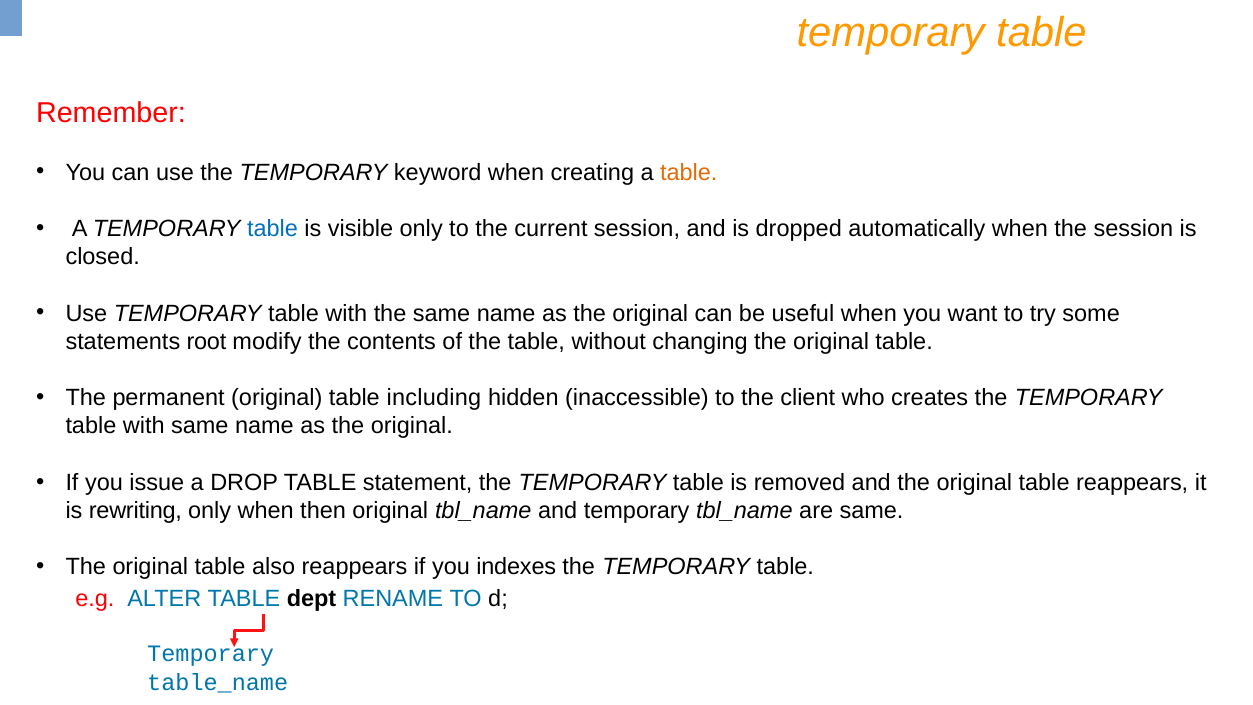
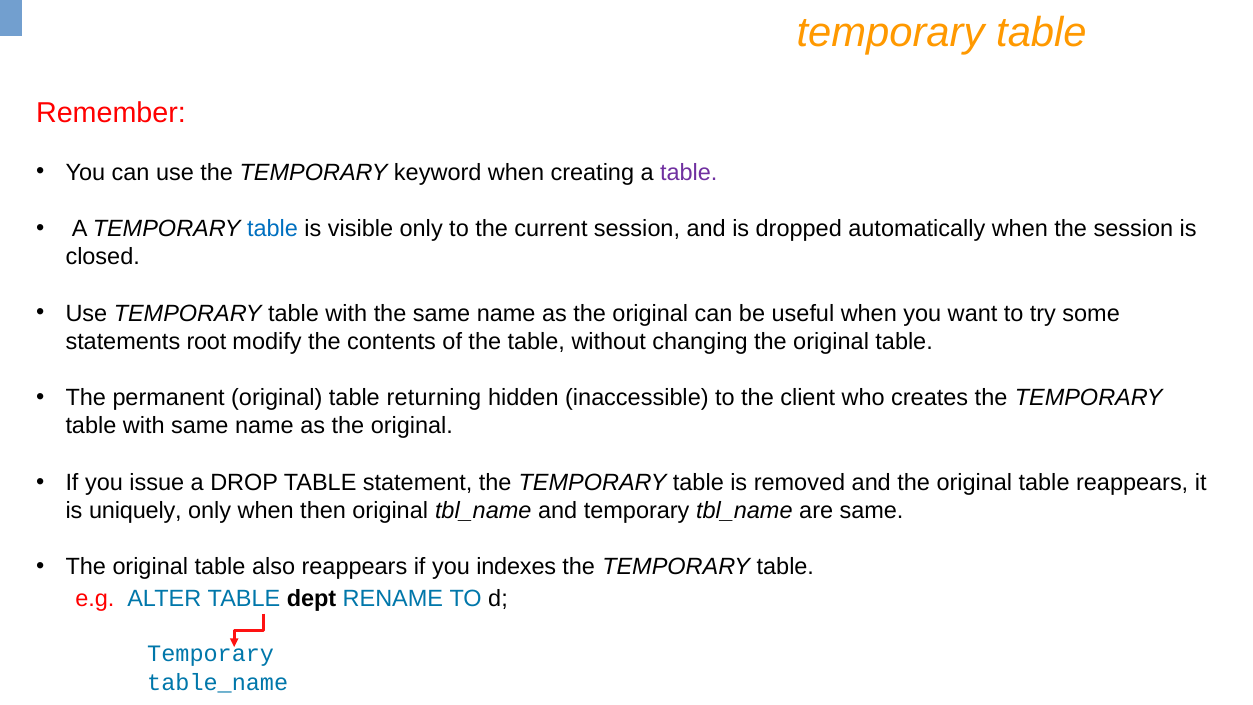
table colour: orange -> purple (689, 172)
including: including -> returning (434, 398)
rewriting: rewriting -> uniquely (135, 511)
